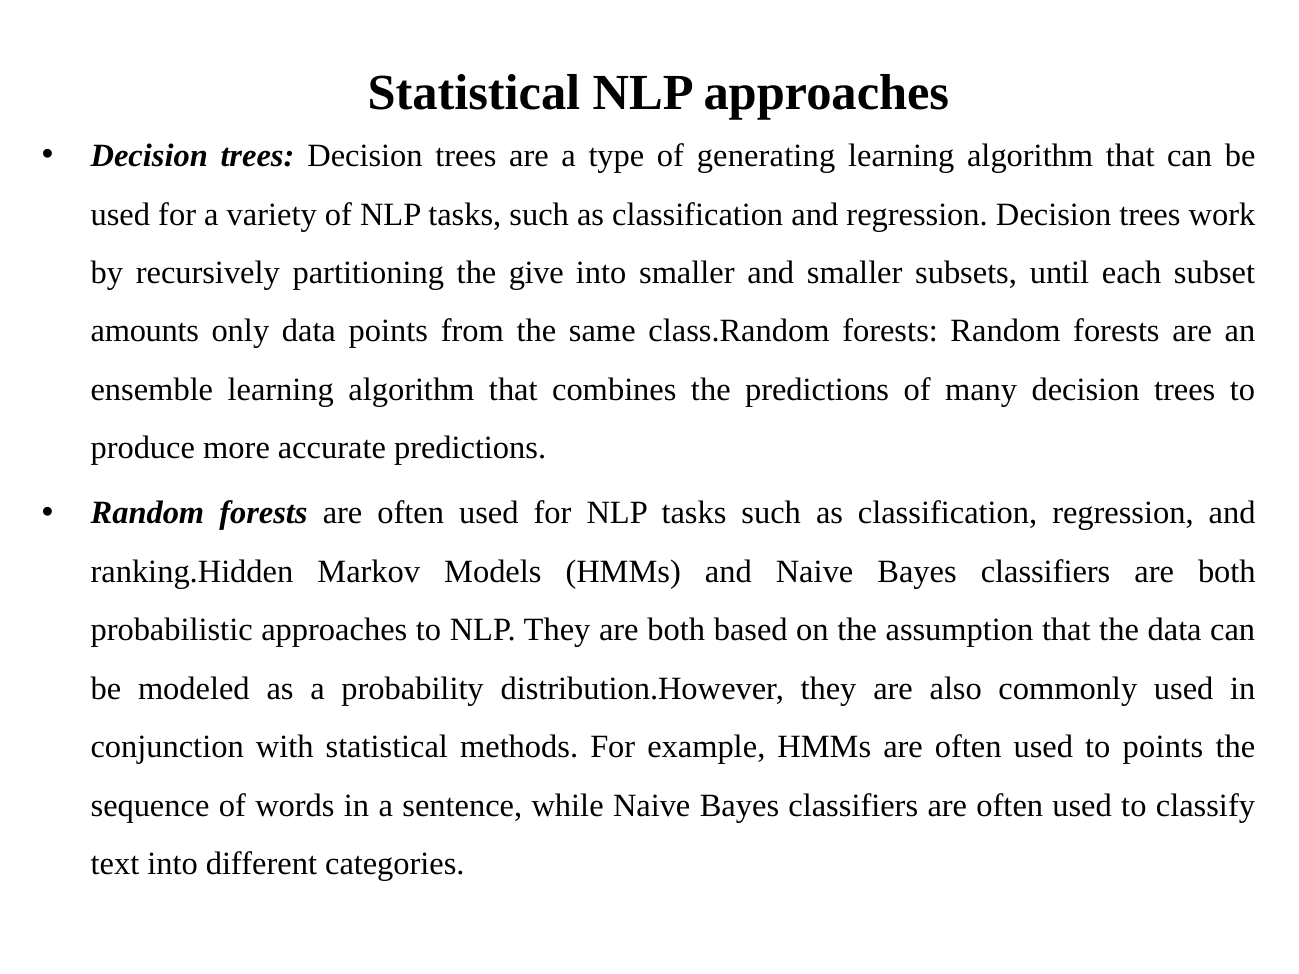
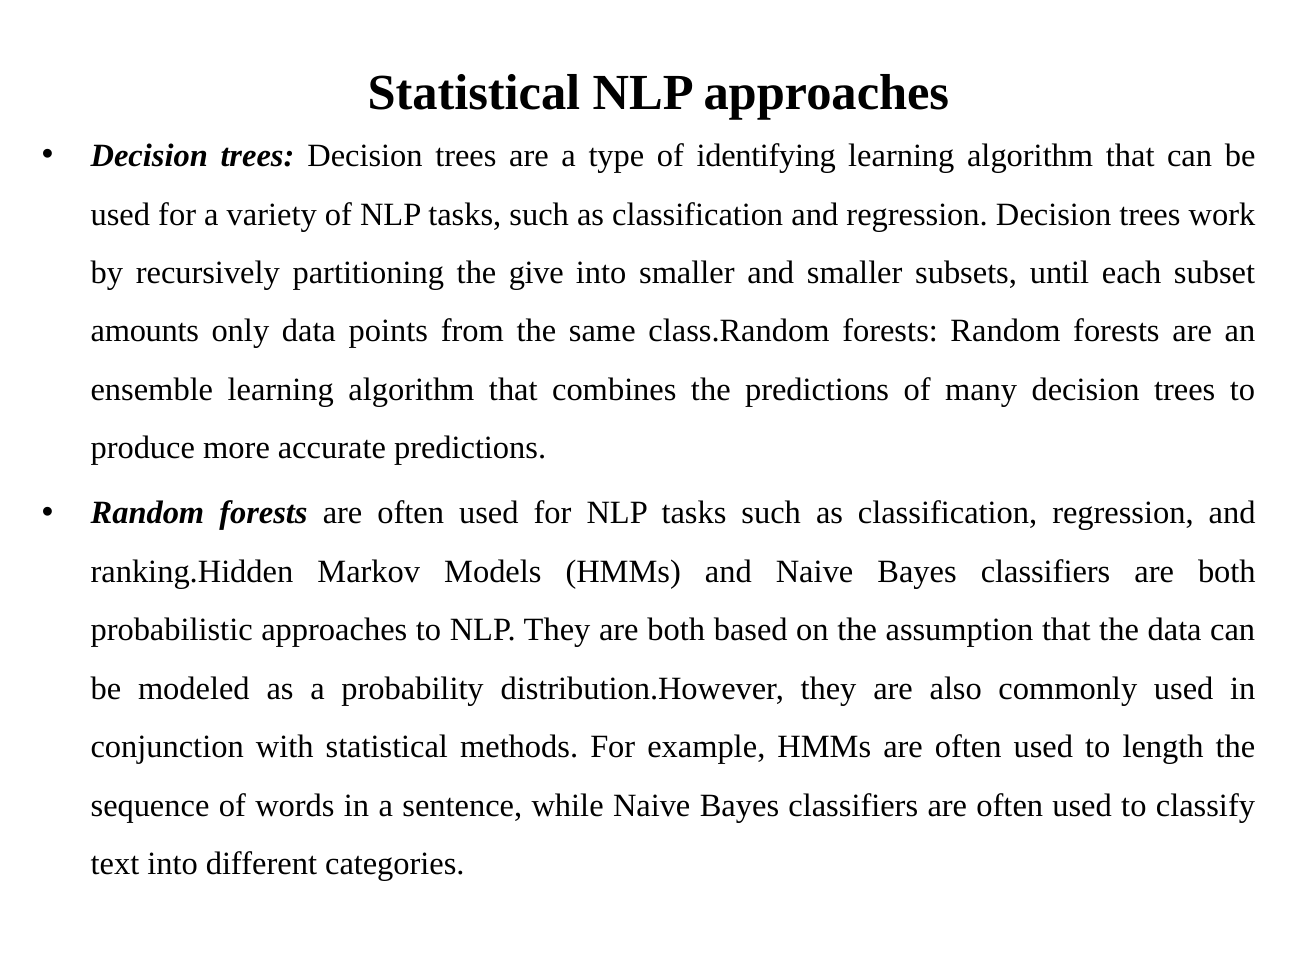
generating: generating -> identifying (766, 156)
to points: points -> length (1163, 747)
